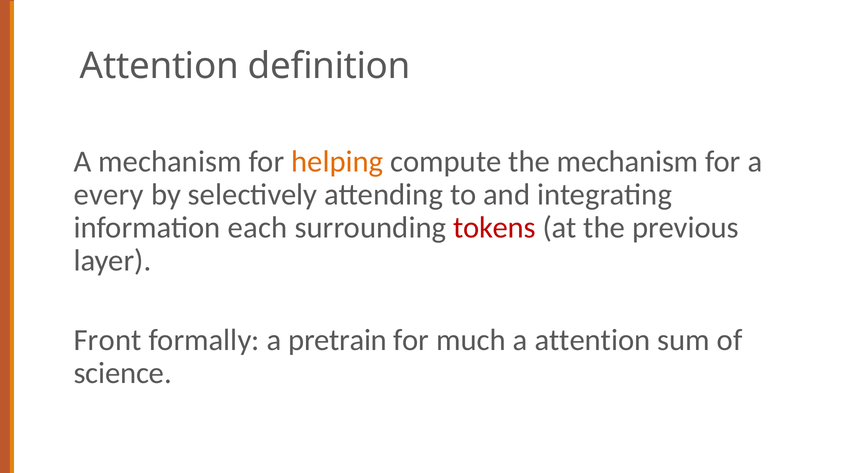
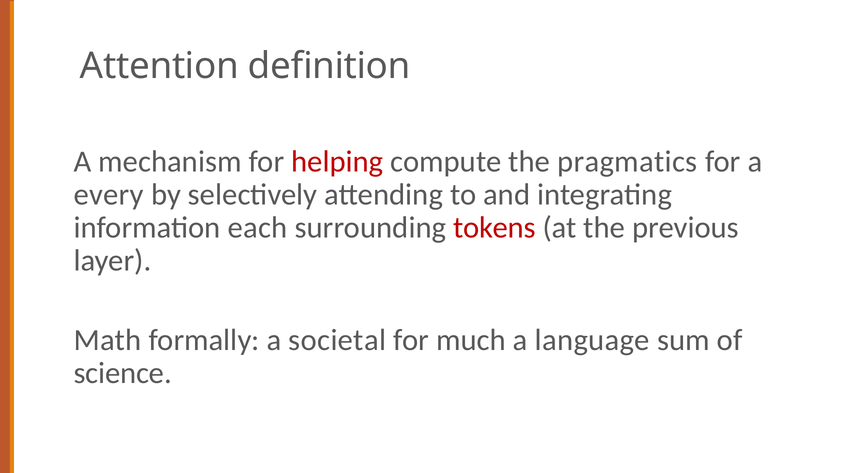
helping colour: orange -> red (337, 162)
the mechanism: mechanism -> pragmatics (627, 162)
Front: Front -> Math (108, 340)
pretrain: pretrain -> societal (337, 340)
a attention: attention -> language (592, 340)
